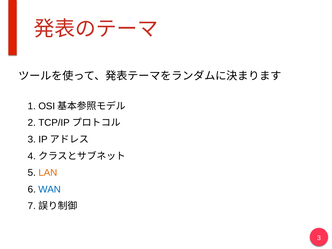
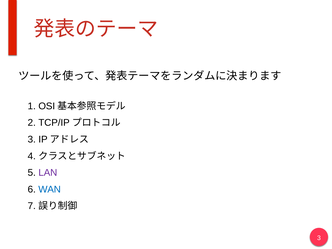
LAN colour: orange -> purple (48, 173)
